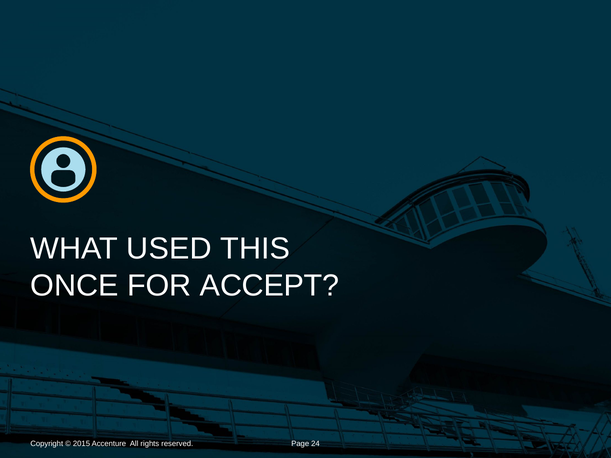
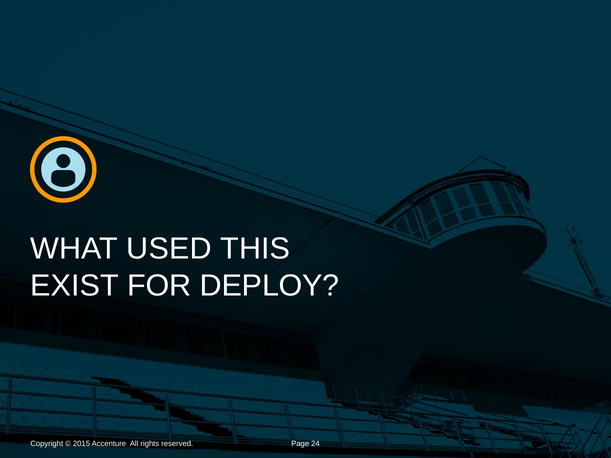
ONCE: ONCE -> EXIST (75, 286)
ACCEPT: ACCEPT -> DEPLOY (270, 286)
